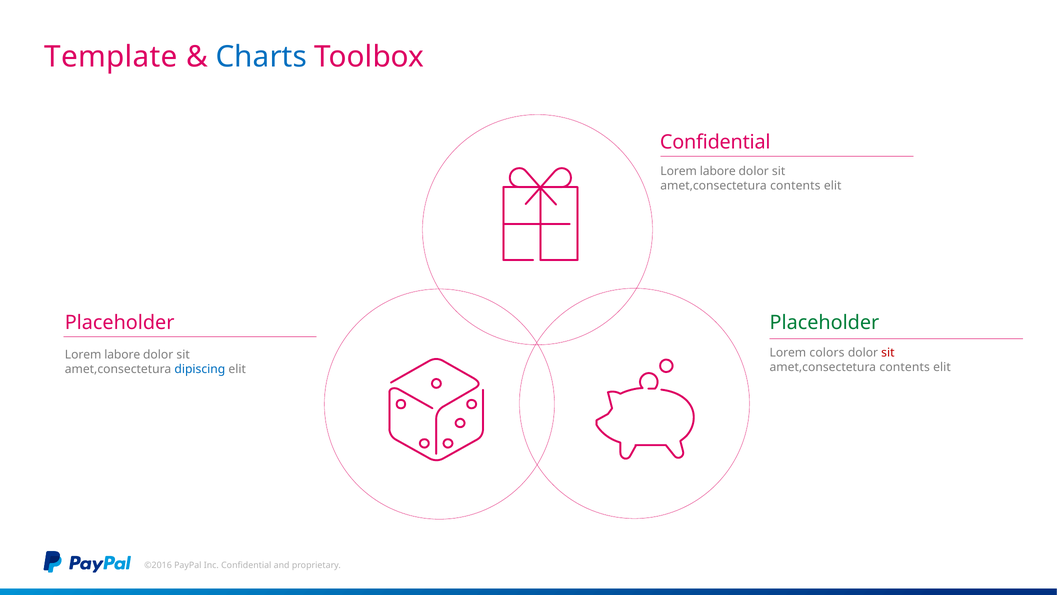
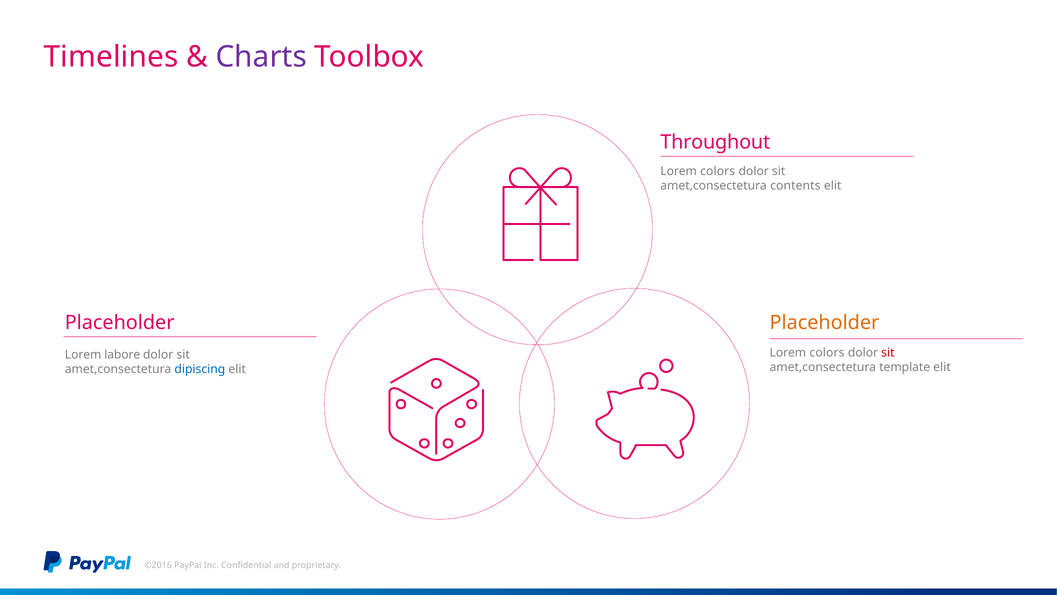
Template: Template -> Timelines (111, 57)
Charts colour: blue -> purple (261, 57)
Confidential: Confidential -> Throughout (715, 142)
labore: labore -> colors (718, 171)
Placeholder colour: green -> orange (824, 323)
contents: contents -> template (905, 367)
